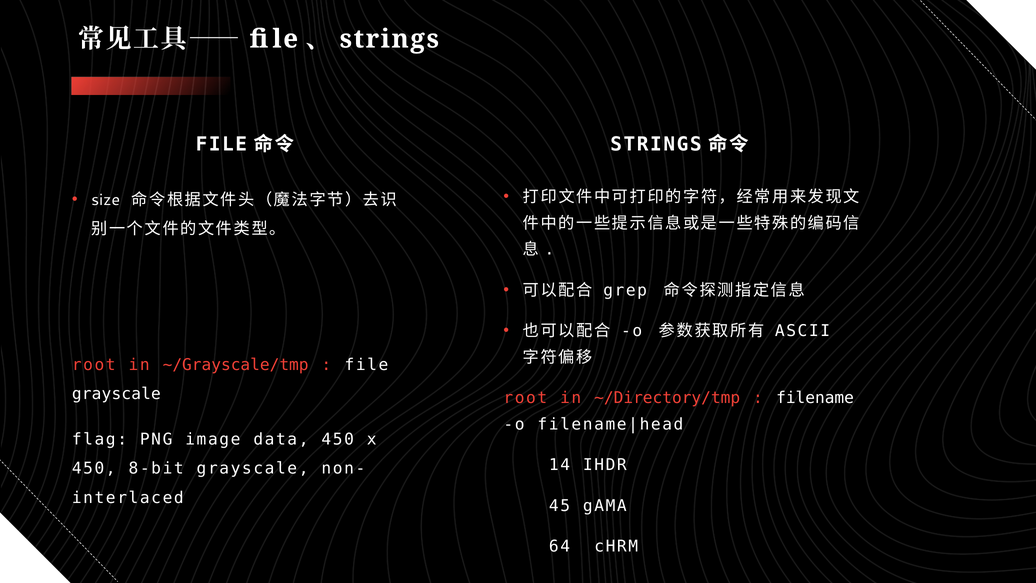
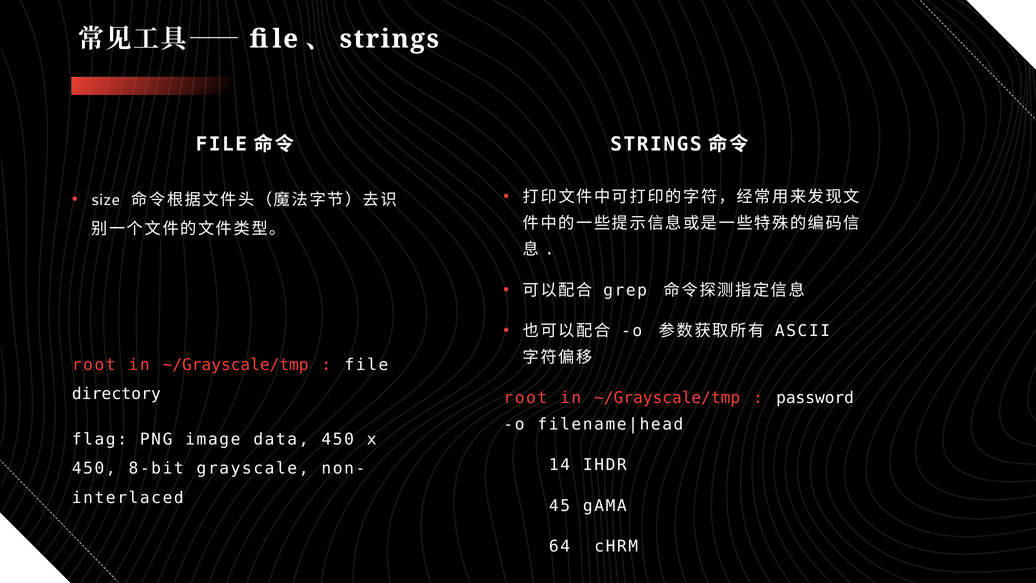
grayscale: grayscale -> directory (116, 394)
~/Directory/tmp: ~/Directory/tmp -> ~/Grayscale/tmp (667, 398)
filename: filename -> password (815, 398)
